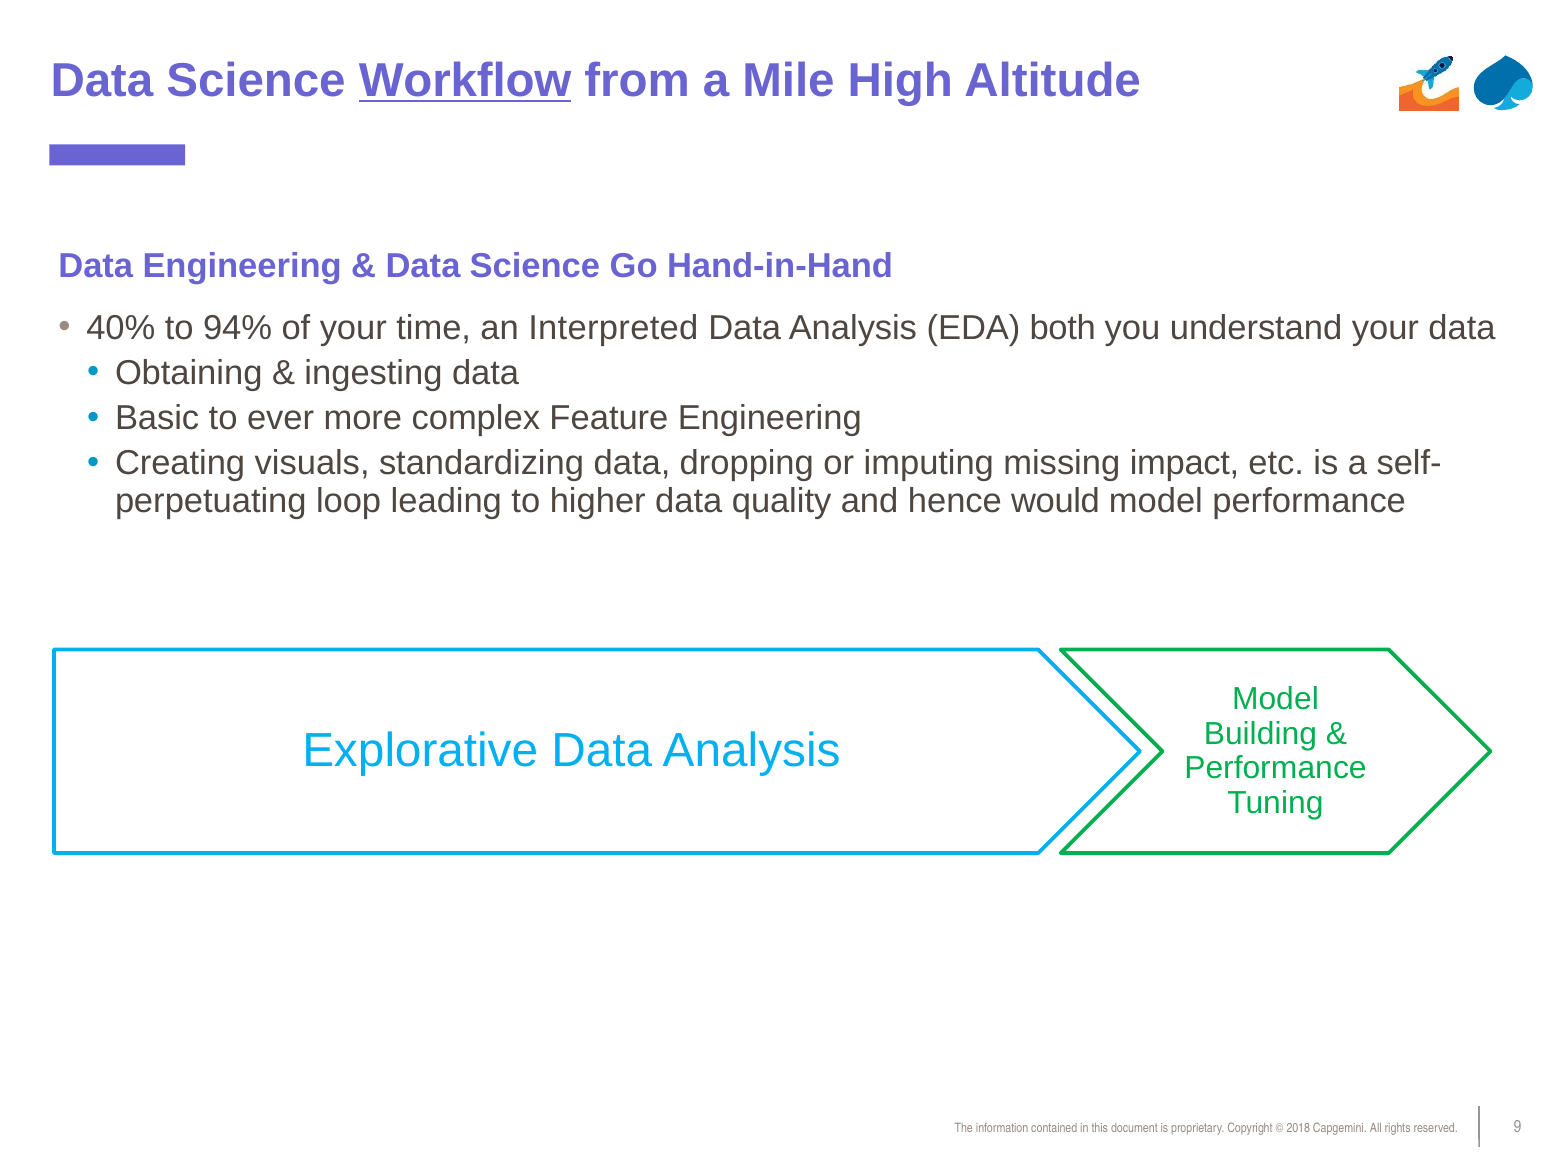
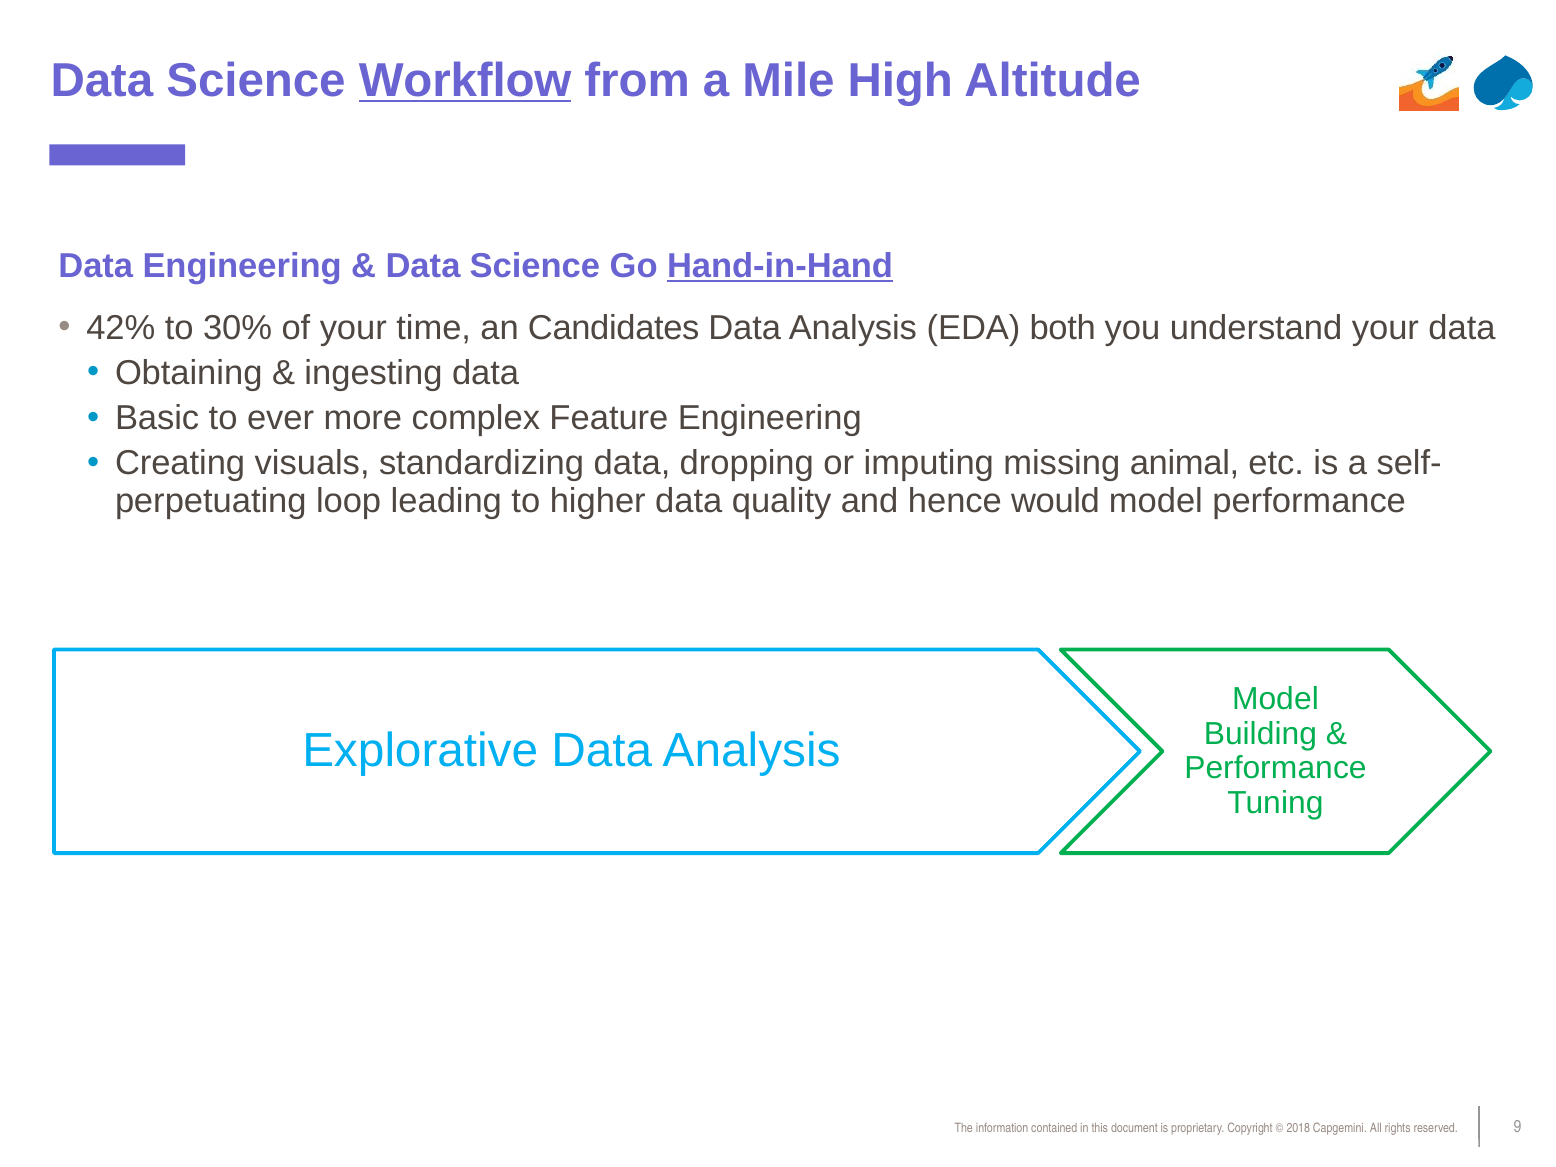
Hand-in-Hand underline: none -> present (780, 267)
40%: 40% -> 42% (121, 328)
94%: 94% -> 30% (238, 328)
Interpreted: Interpreted -> Candidates (614, 328)
impact: impact -> animal (1185, 463)
